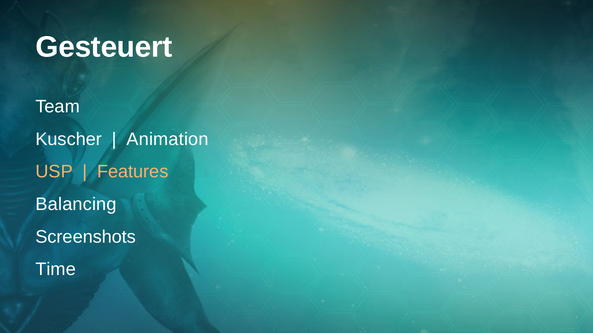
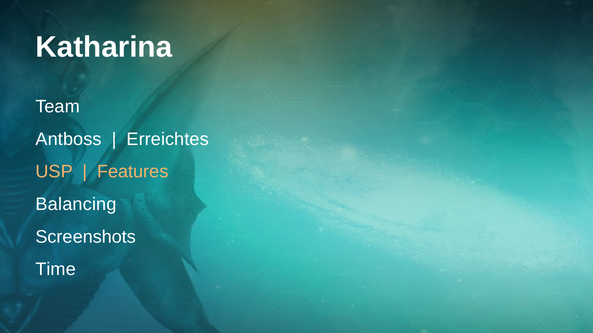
Gesteuert: Gesteuert -> Katharina (104, 47)
Kuscher: Kuscher -> Antboss (69, 139)
Animation: Animation -> Erreichtes (168, 139)
